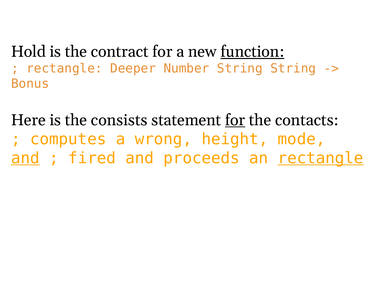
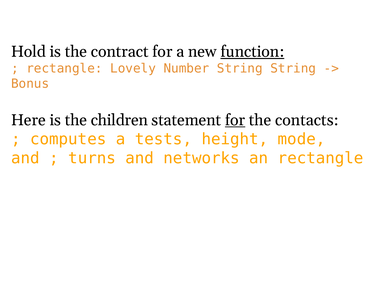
Deeper: Deeper -> Lovely (133, 69)
consists: consists -> children (119, 120)
wrong: wrong -> tests (163, 139)
and underline: present -> none (25, 158)
fired: fired -> turns (92, 158)
proceeds: proceeds -> networks (202, 158)
rectangle underline: present -> none (321, 158)
